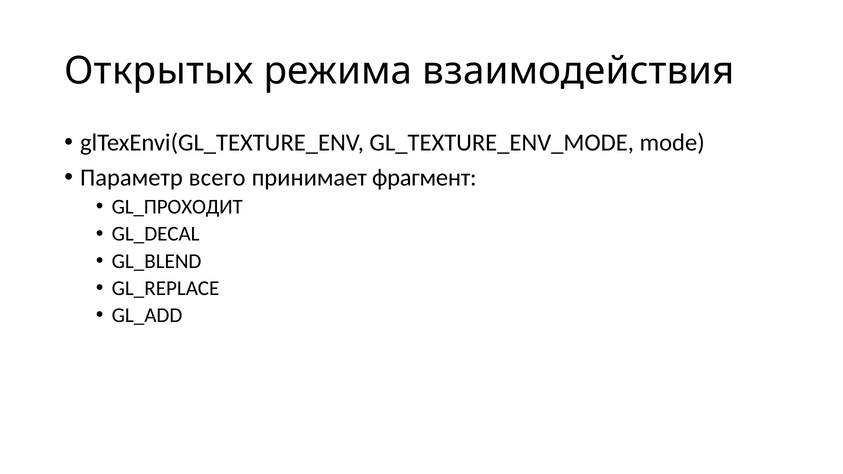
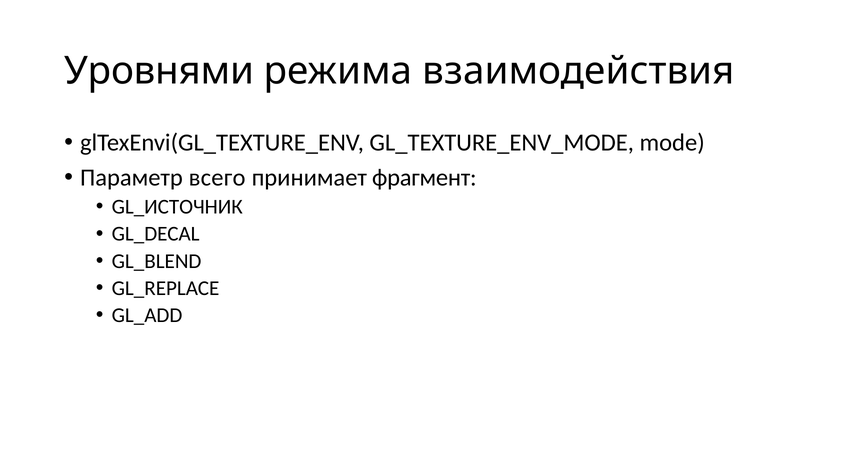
Открытых: Открытых -> Уровнями (159, 71)
GL_ПРОХОДИТ: GL_ПРОХОДИТ -> GL_ИСТОЧНИК (177, 207)
